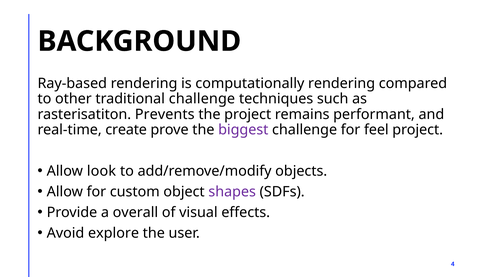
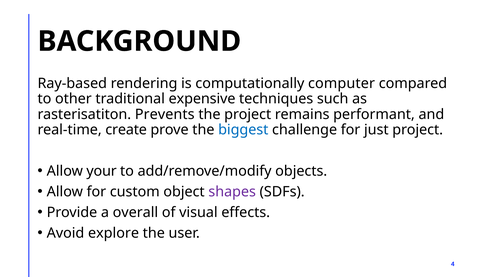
computationally rendering: rendering -> computer (341, 83)
traditional challenge: challenge -> expensive (202, 99)
biggest colour: purple -> blue (243, 130)
feel: feel -> just (376, 130)
look: look -> your (102, 171)
